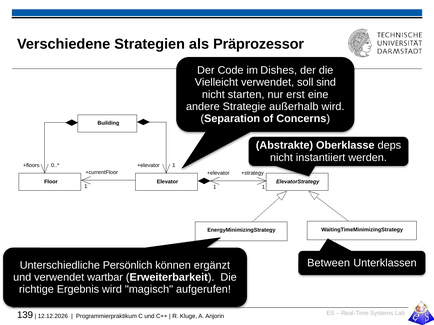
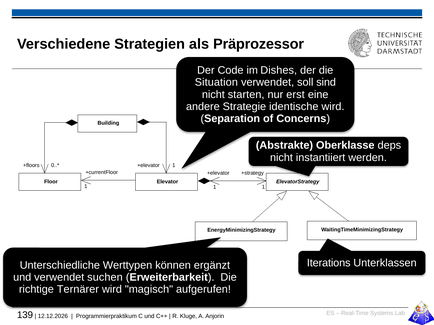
Vielleicht: Vielleicht -> Situation (216, 83)
außerhalb: außerhalb -> identische (294, 107)
Between: Between -> Iterations (329, 263)
Persönlich: Persönlich -> Werttypen (128, 266)
wartbar: wartbar -> suchen (105, 278)
Ergebnis: Ergebnis -> Ternärer (78, 290)
